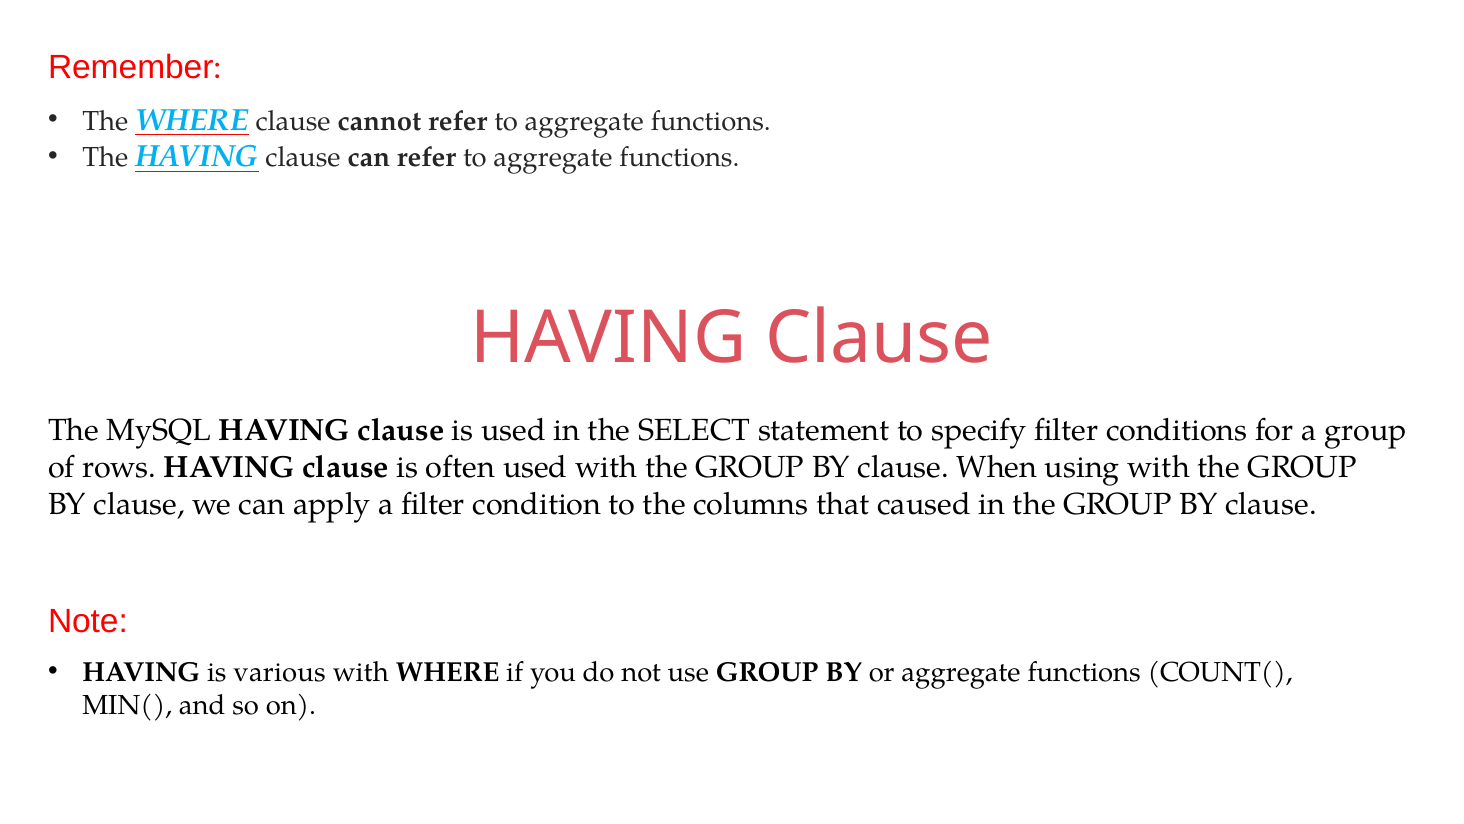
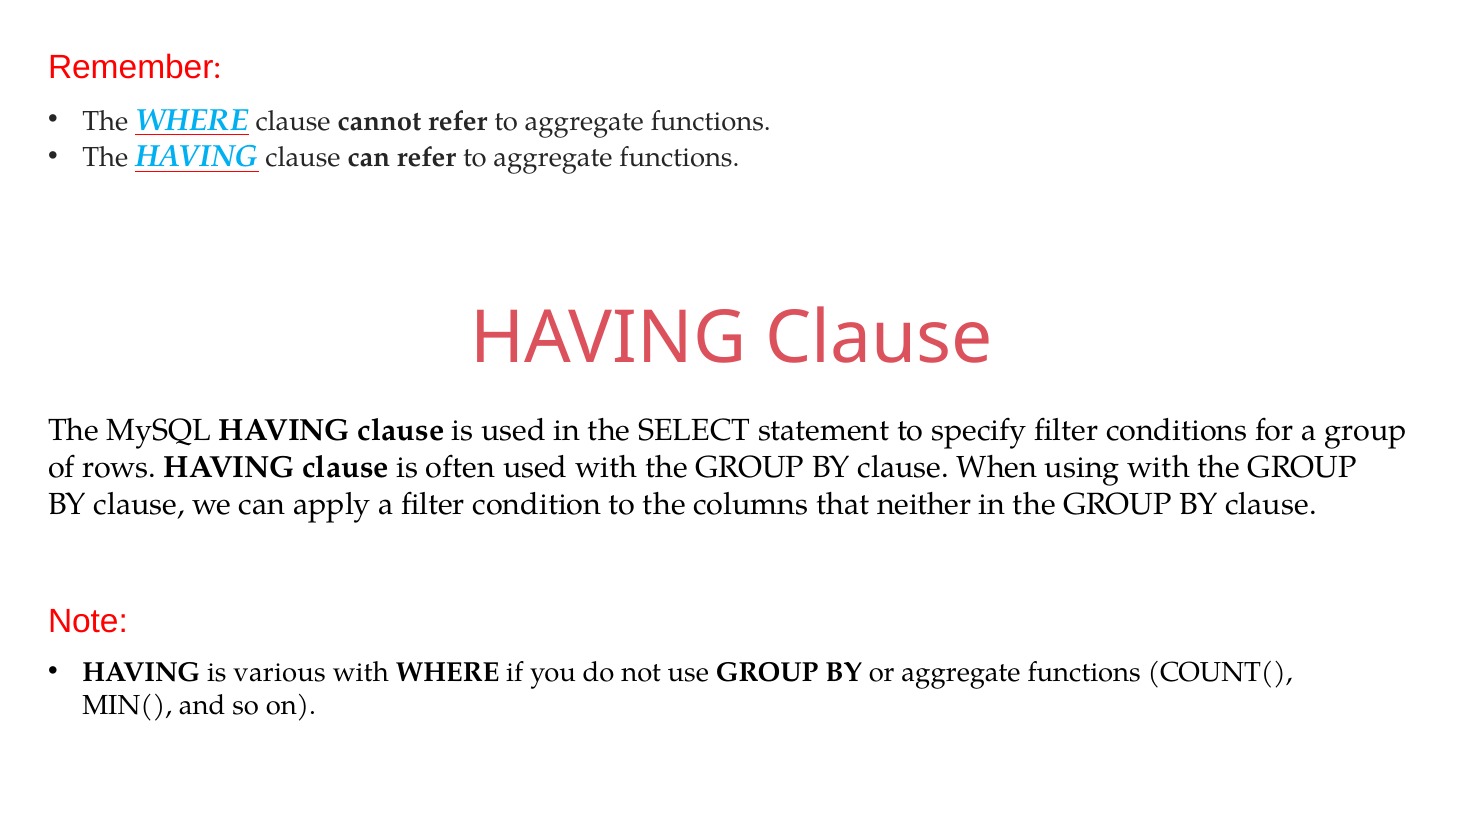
caused: caused -> neither (924, 504)
